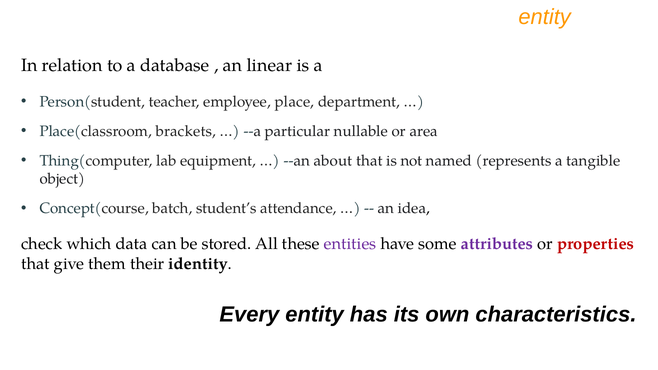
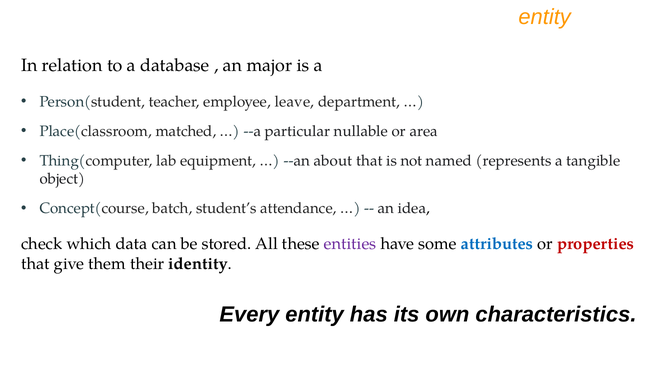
linear: linear -> major (269, 66)
place: place -> leave (294, 102)
brackets: brackets -> matched (186, 131)
attributes colour: purple -> blue (497, 244)
